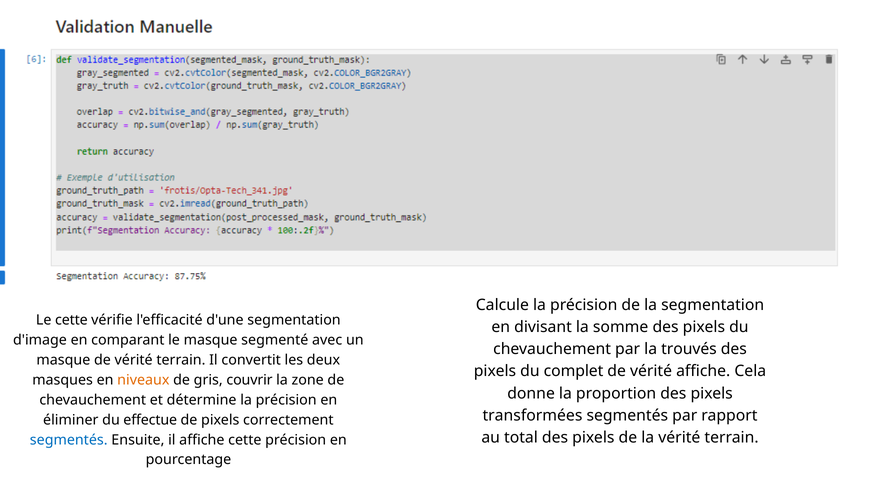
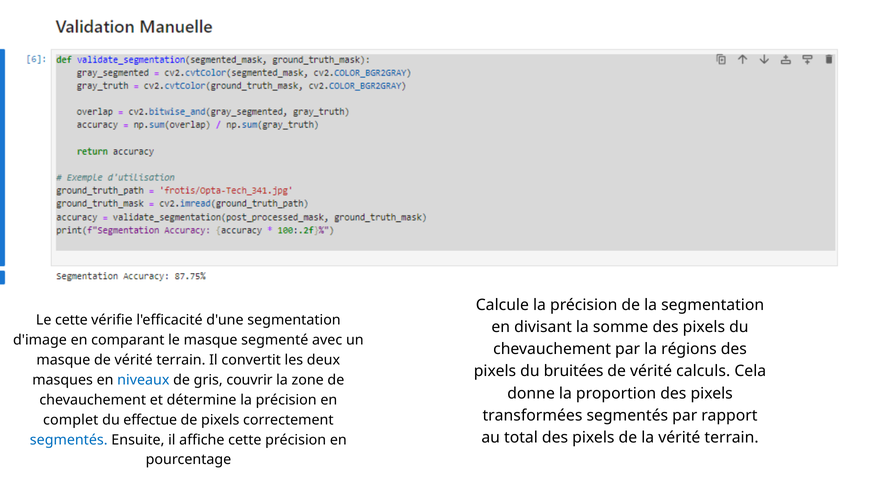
trouvés: trouvés -> régions (689, 349)
complet: complet -> bruitées (574, 371)
vérité affiche: affiche -> calculs (703, 371)
niveaux colour: orange -> blue (143, 380)
éliminer: éliminer -> complet (71, 420)
